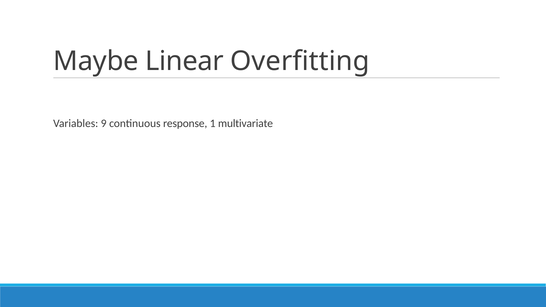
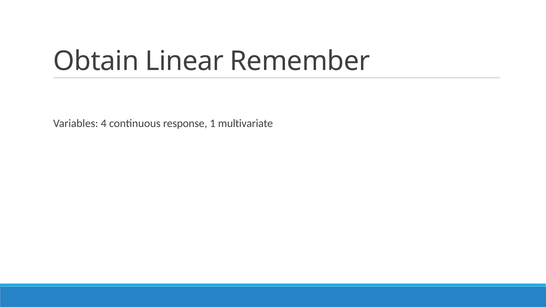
Maybe: Maybe -> Obtain (96, 61)
Overfitting: Overfitting -> Remember (300, 61)
9: 9 -> 4 (104, 123)
